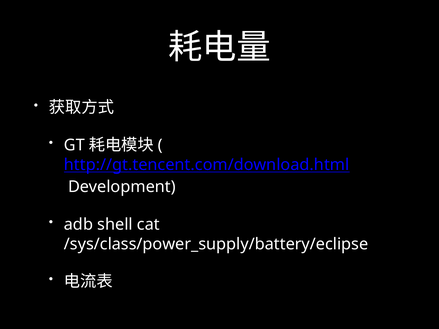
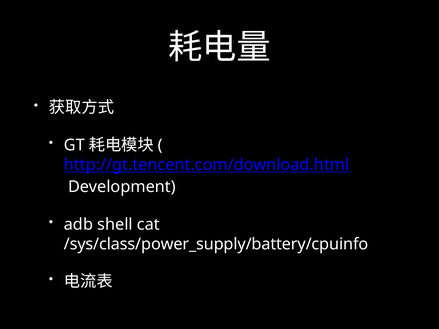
/sys/class/power_supply/battery/eclipse: /sys/class/power_supply/battery/eclipse -> /sys/class/power_supply/battery/cpuinfo (216, 244)
